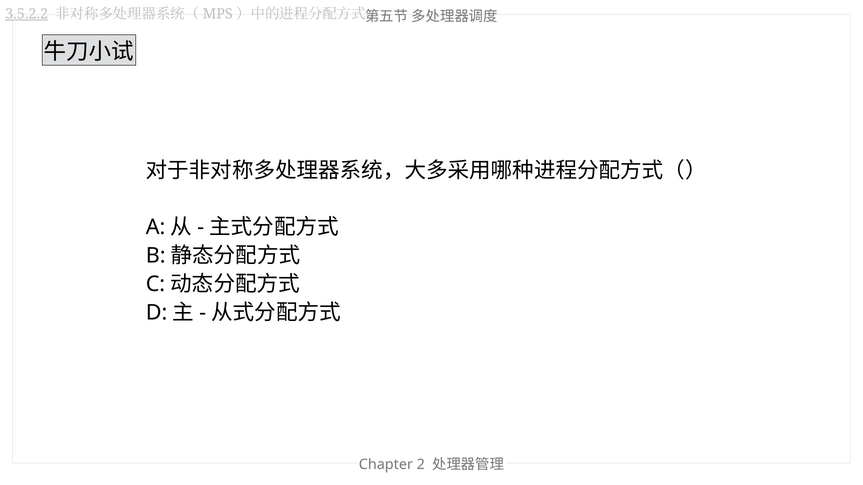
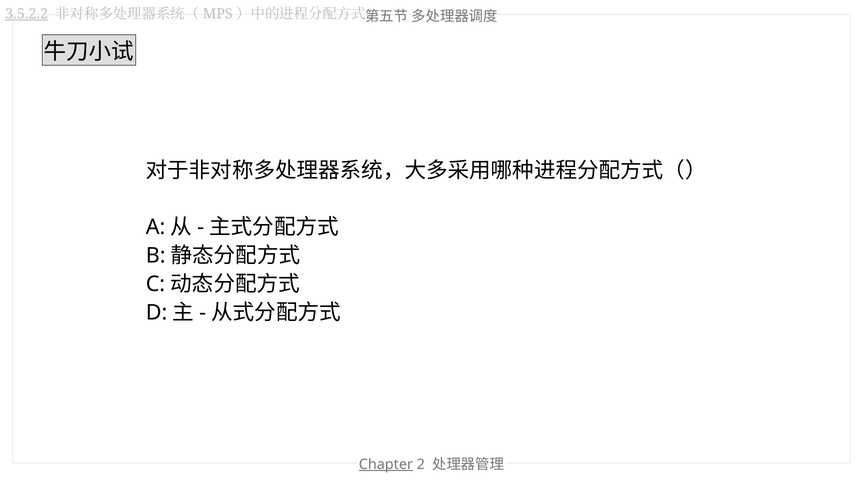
Chapter underline: none -> present (386, 465)
